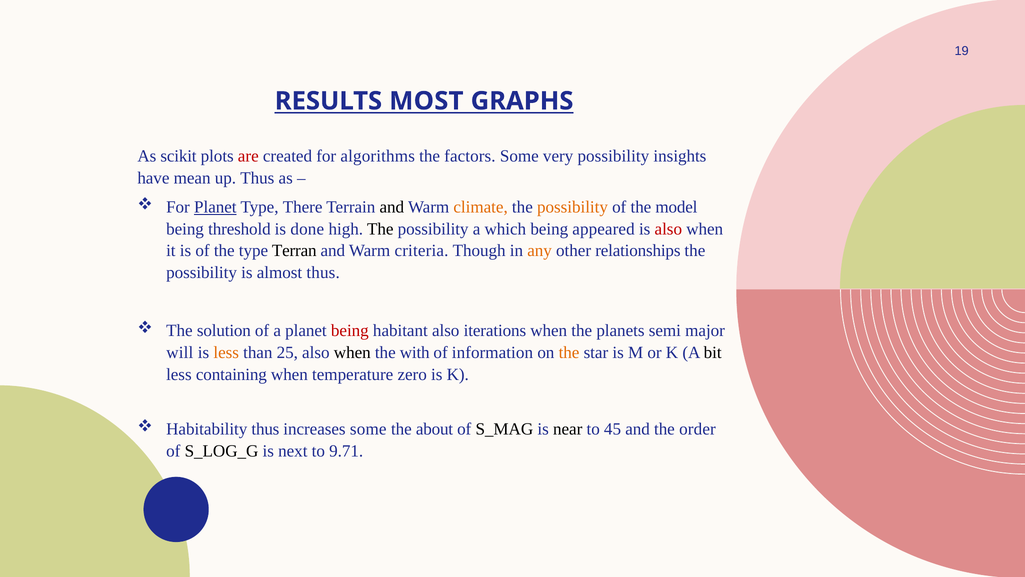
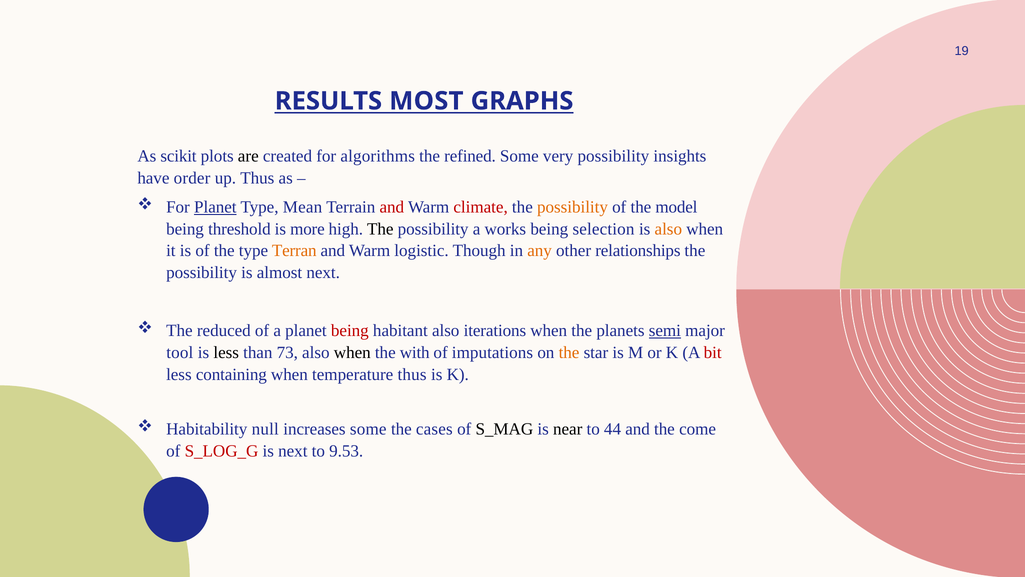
are colour: red -> black (248, 156)
factors: factors -> refined (470, 156)
mean: mean -> order (192, 178)
There: There -> Mean (303, 207)
and colour: black -> red (392, 207)
climate colour: orange -> red (481, 207)
done: done -> more (307, 229)
which: which -> works (505, 229)
appeared: appeared -> selection (603, 229)
also colour: red -> orange (668, 229)
Terran colour: black -> orange (294, 251)
criteria: criteria -> logistic (422, 251)
almost thus: thus -> next (323, 273)
solution: solution -> reduced (224, 330)
semi underline: none -> present (665, 330)
will: will -> tool (180, 352)
less colour: orange -> black (226, 352)
25: 25 -> 73 (287, 352)
information: information -> imputations (492, 352)
bit colour: black -> red (713, 352)
temperature zero: zero -> thus (412, 374)
Habitability thus: thus -> null (265, 429)
about: about -> cases (434, 429)
45: 45 -> 44 (613, 429)
order: order -> come (698, 429)
S_LOG_G colour: black -> red (222, 451)
9.71: 9.71 -> 9.53 (346, 451)
